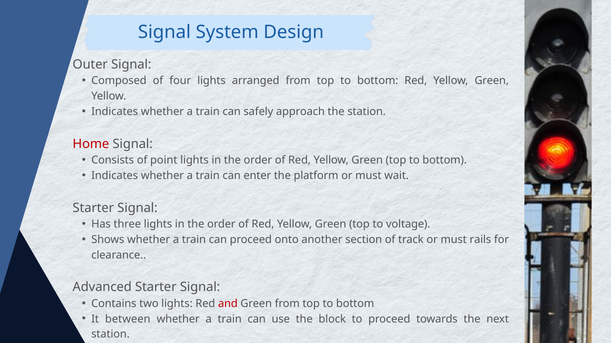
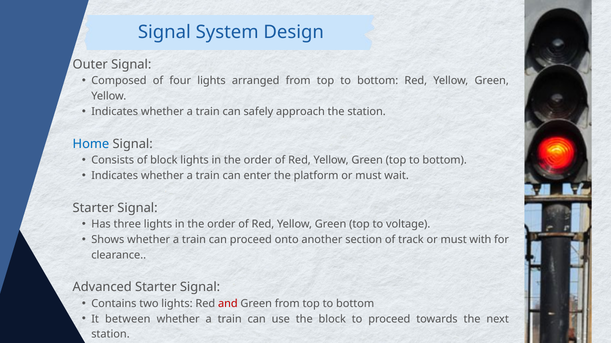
Home colour: red -> blue (91, 144)
of point: point -> block (164, 161)
rails: rails -> with (480, 240)
